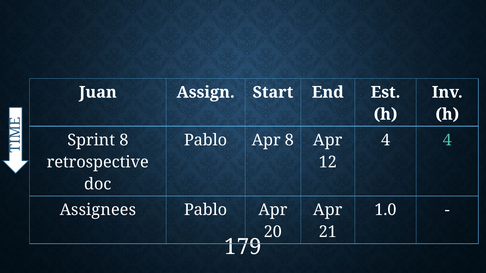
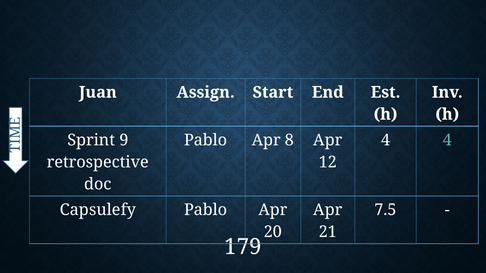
Sprint 8: 8 -> 9 (124, 140)
Assignees: Assignees -> Capsulefy (98, 210)
1.0: 1.0 -> 7.5 (386, 210)
